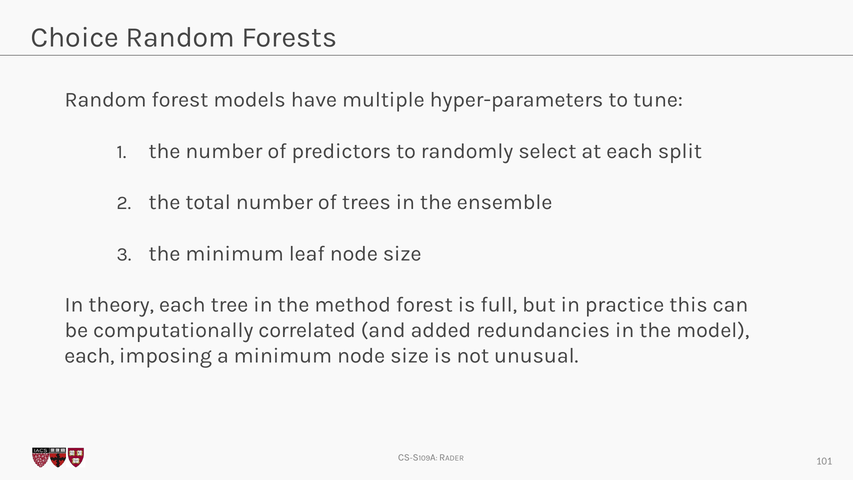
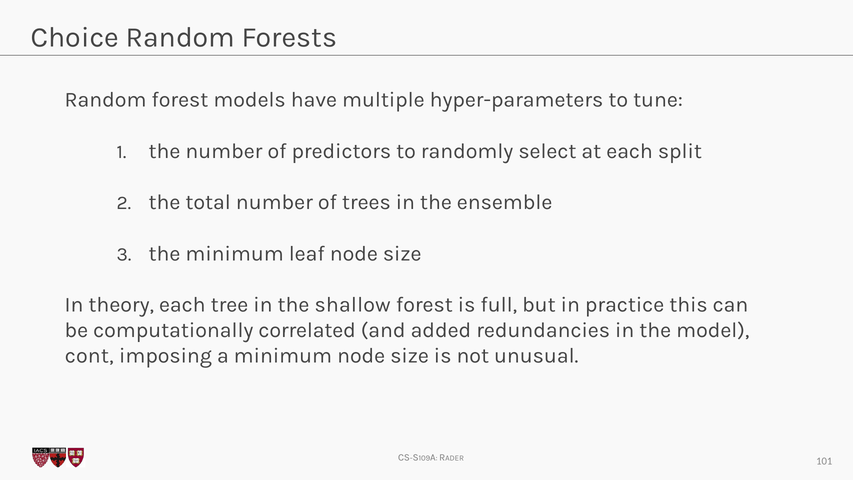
method: method -> shallow (353, 305)
each: each -> cont (89, 356)
